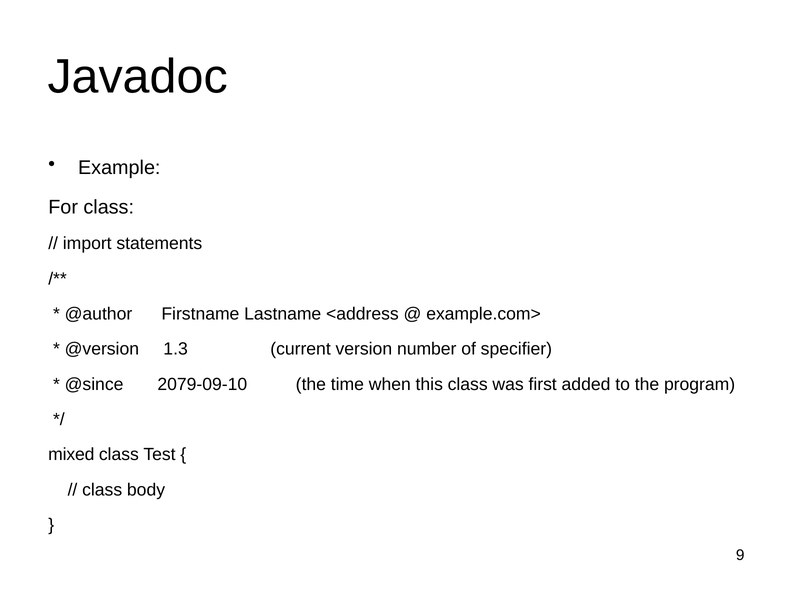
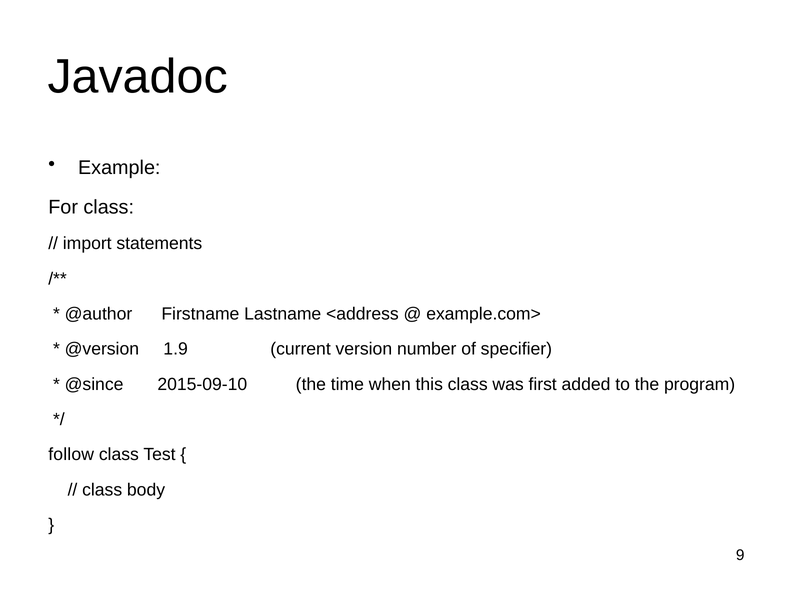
1.3: 1.3 -> 1.9 (176, 349)
2079-09-10: 2079-09-10 -> 2015-09-10 (202, 384)
mixed: mixed -> follow (71, 455)
